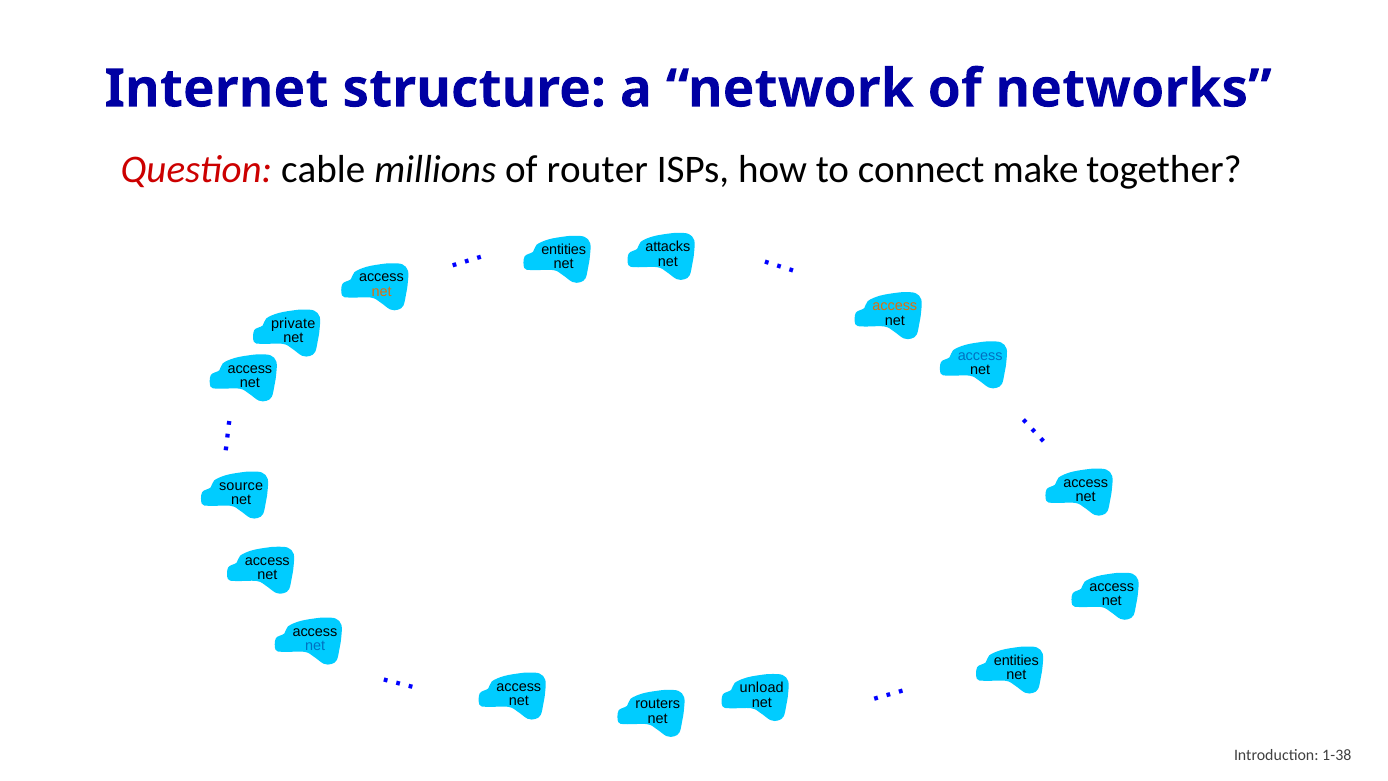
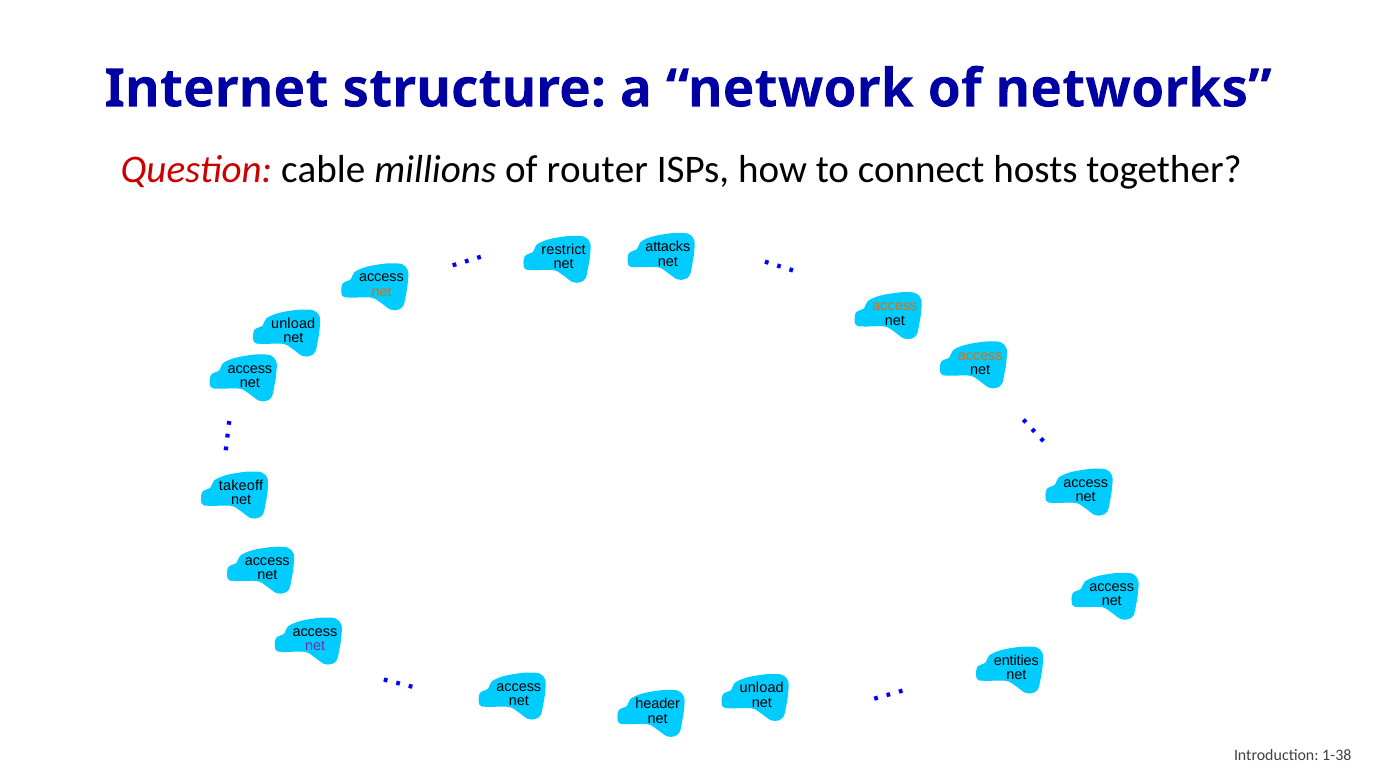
make: make -> hosts (1036, 169)
entities: entities -> restrict (564, 250)
private: private -> unload (293, 323)
access colour: blue -> orange (980, 355)
source: source -> takeoff (241, 485)
net colour: blue -> purple (315, 646)
routers: routers -> header (658, 704)
